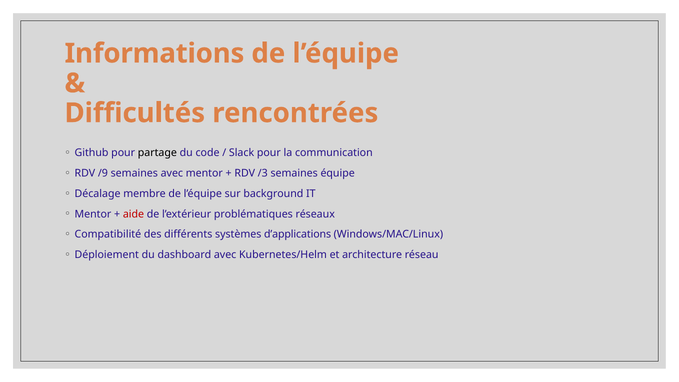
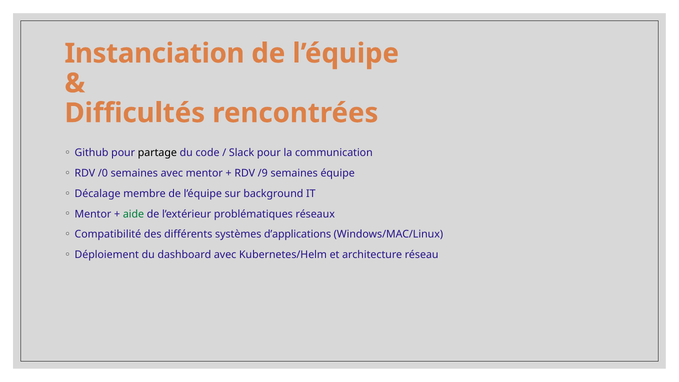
Informations: Informations -> Instanciation (154, 53)
/9: /9 -> /0 (103, 173)
/3: /3 -> /9 (263, 173)
aide colour: red -> green (134, 214)
